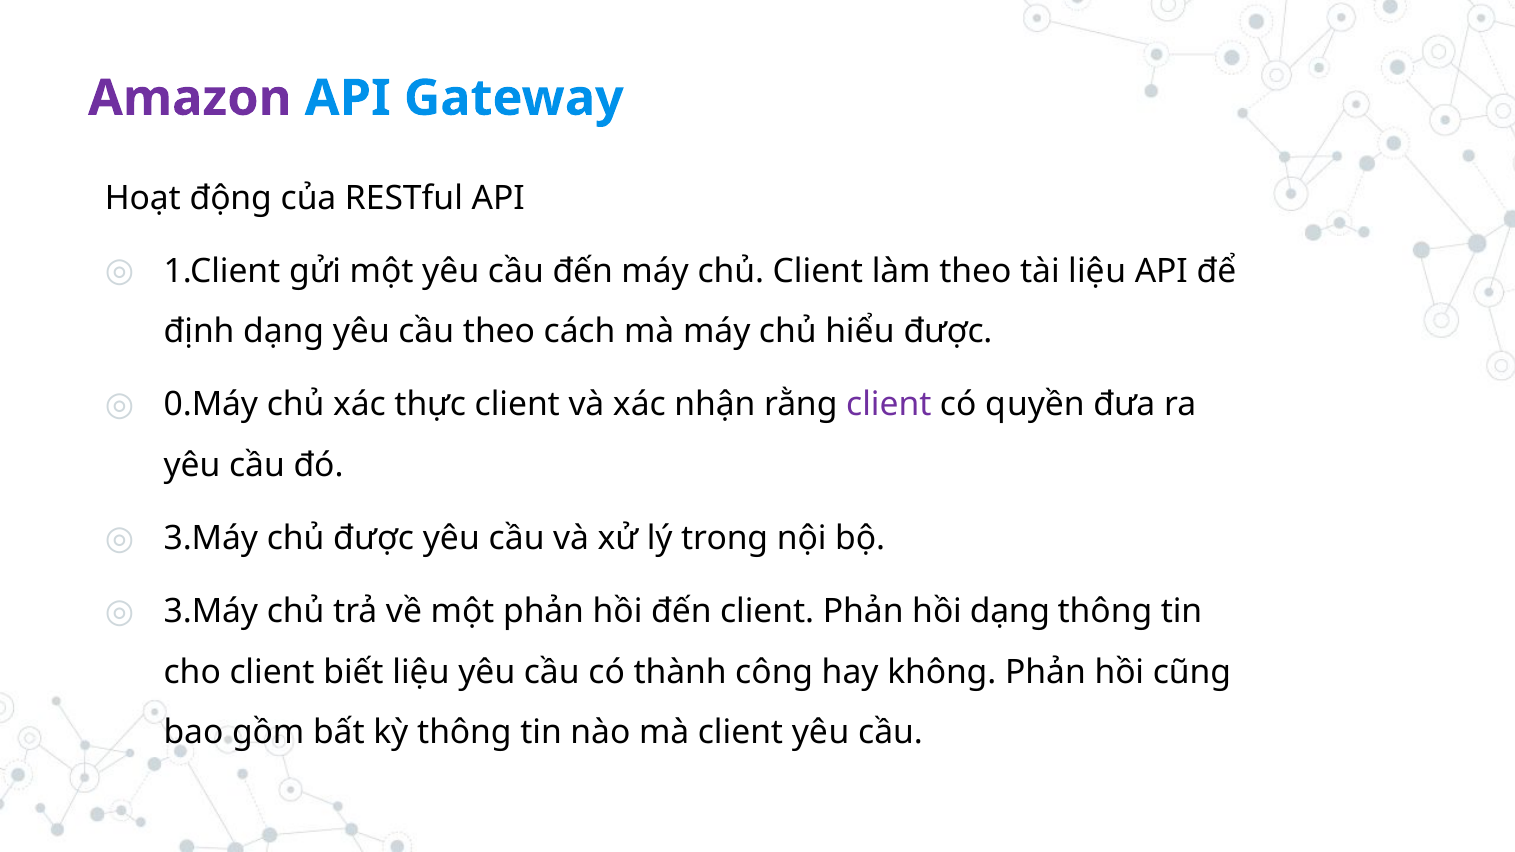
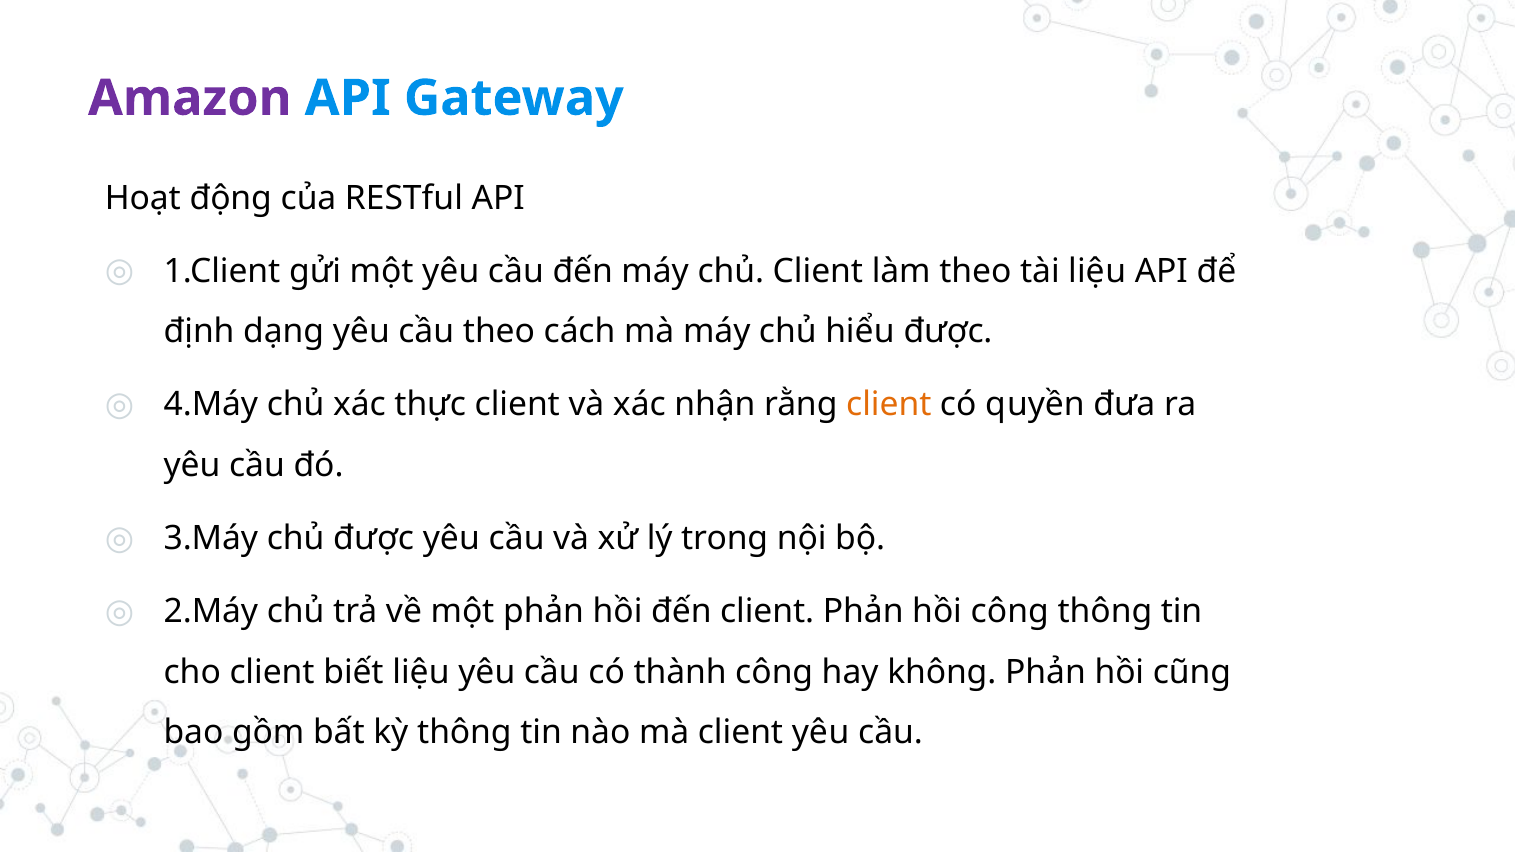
0.Máy: 0.Máy -> 4.Máy (211, 405)
client colour: purple -> orange (889, 405)
3.Máy: 3.Máy -> 2.Máy (211, 612)
hồi dạng: dạng -> công (1010, 612)
